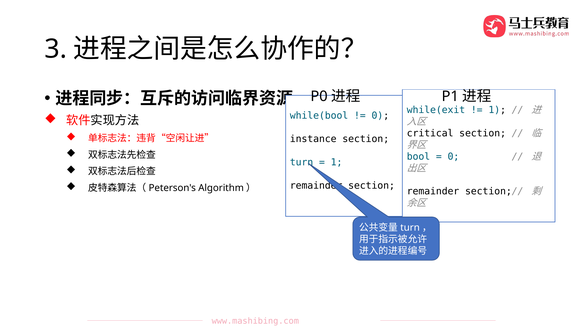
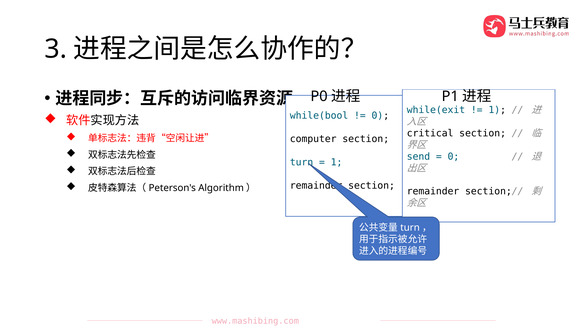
instance: instance -> computer (313, 139)
bool: bool -> send (418, 156)
